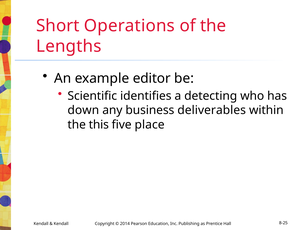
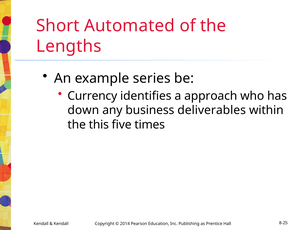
Operations: Operations -> Automated (129, 26)
editor: editor -> series (152, 78)
Scientific: Scientific -> Currency (92, 96)
detecting: detecting -> approach (211, 96)
place: place -> times (150, 124)
